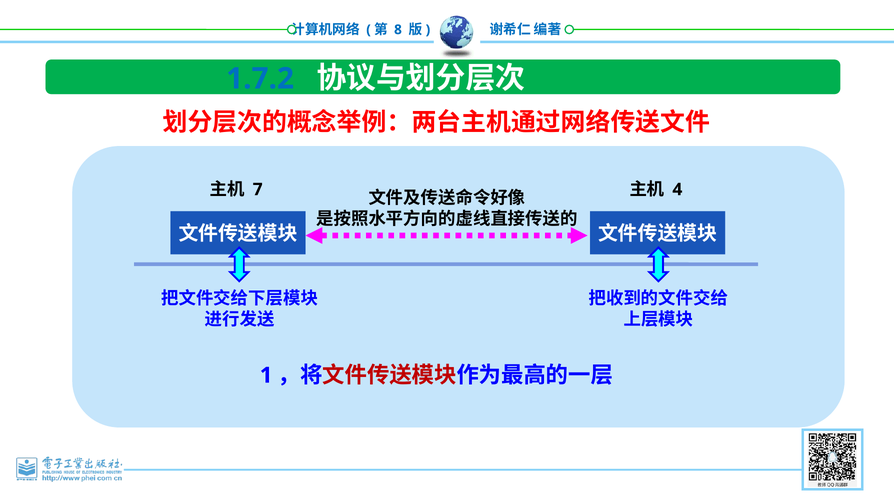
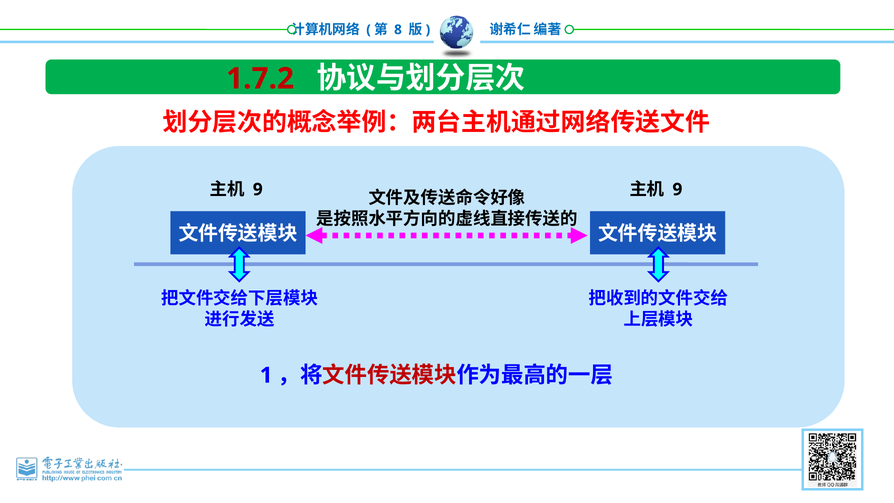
1.7.2 colour: blue -> red (260, 79)
7: 7 -> 9 (258, 189)
4: 4 -> 9 (677, 189)
